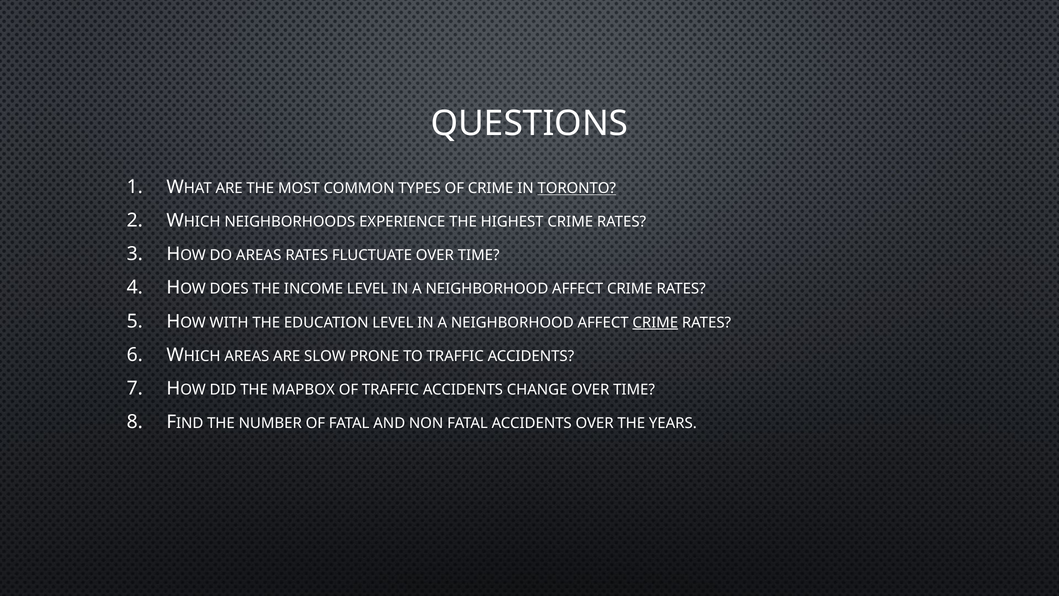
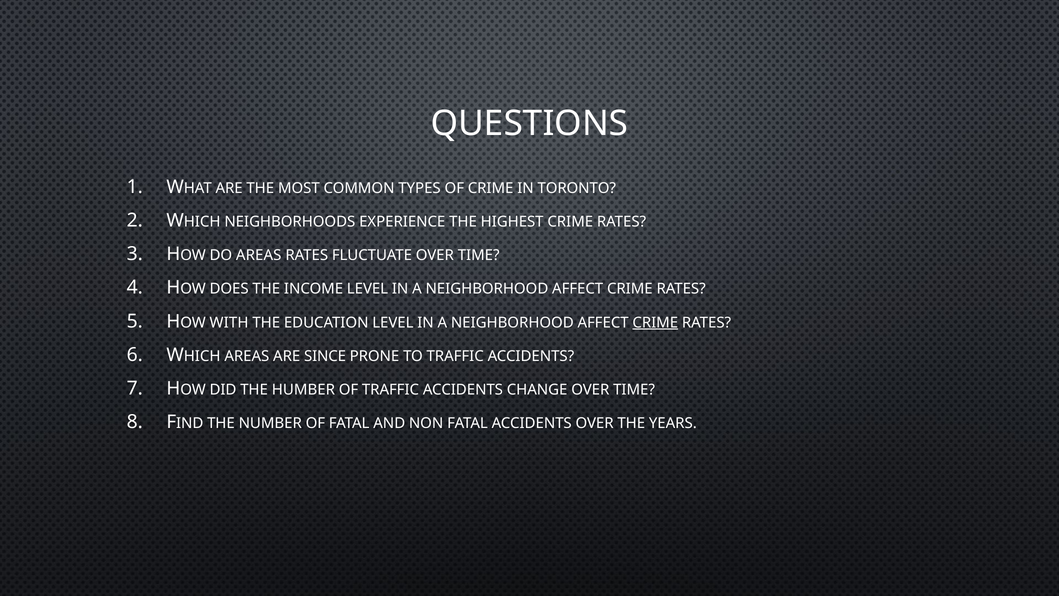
TORONTO underline: present -> none (577, 188)
SLOW: SLOW -> SINCE (325, 356)
MAPBOX: MAPBOX -> HUMBER (303, 390)
